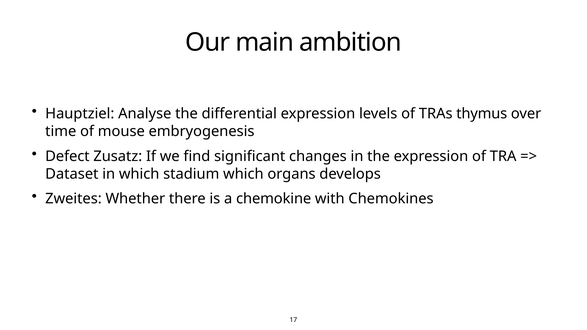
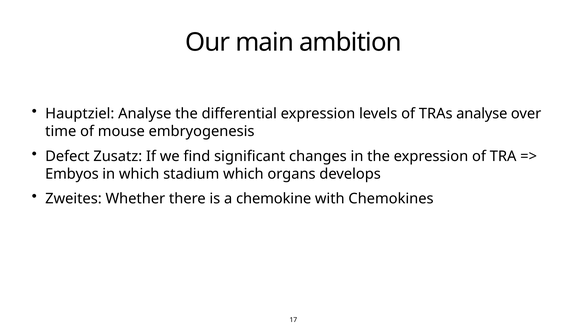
TRAs thymus: thymus -> analyse (482, 114)
Dataset: Dataset -> Embyos (72, 174)
